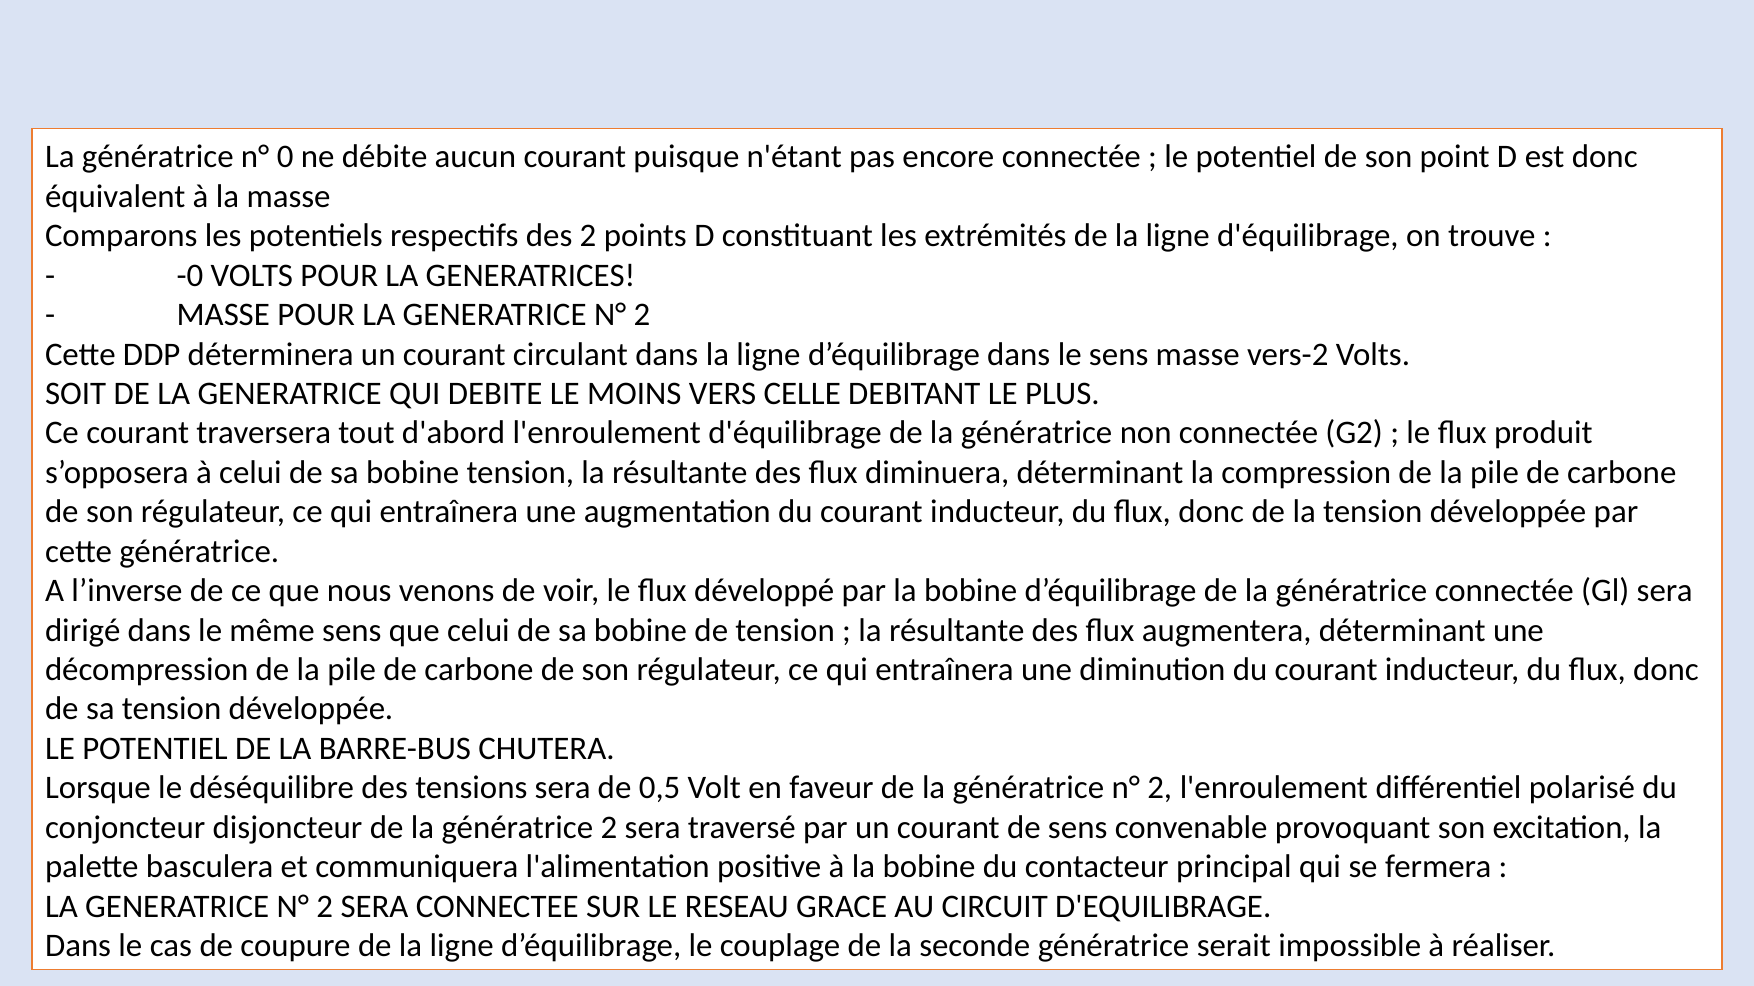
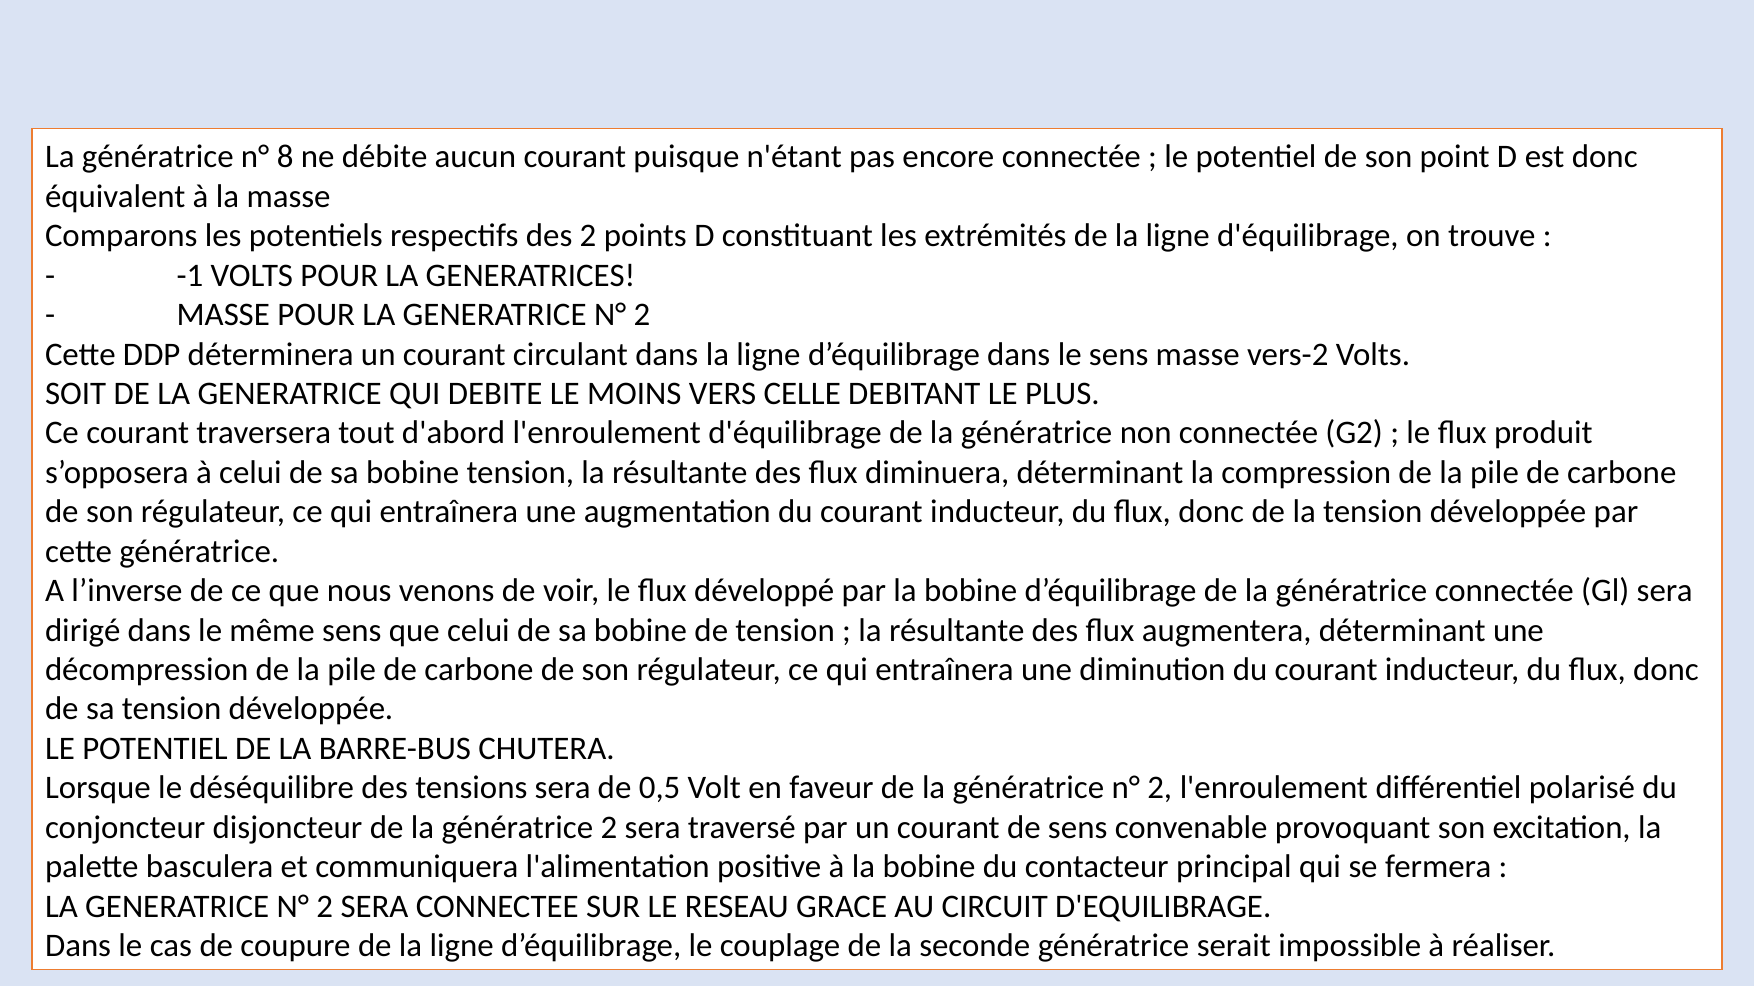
0: 0 -> 8 (285, 157)
-0: -0 -> -1 (190, 275)
